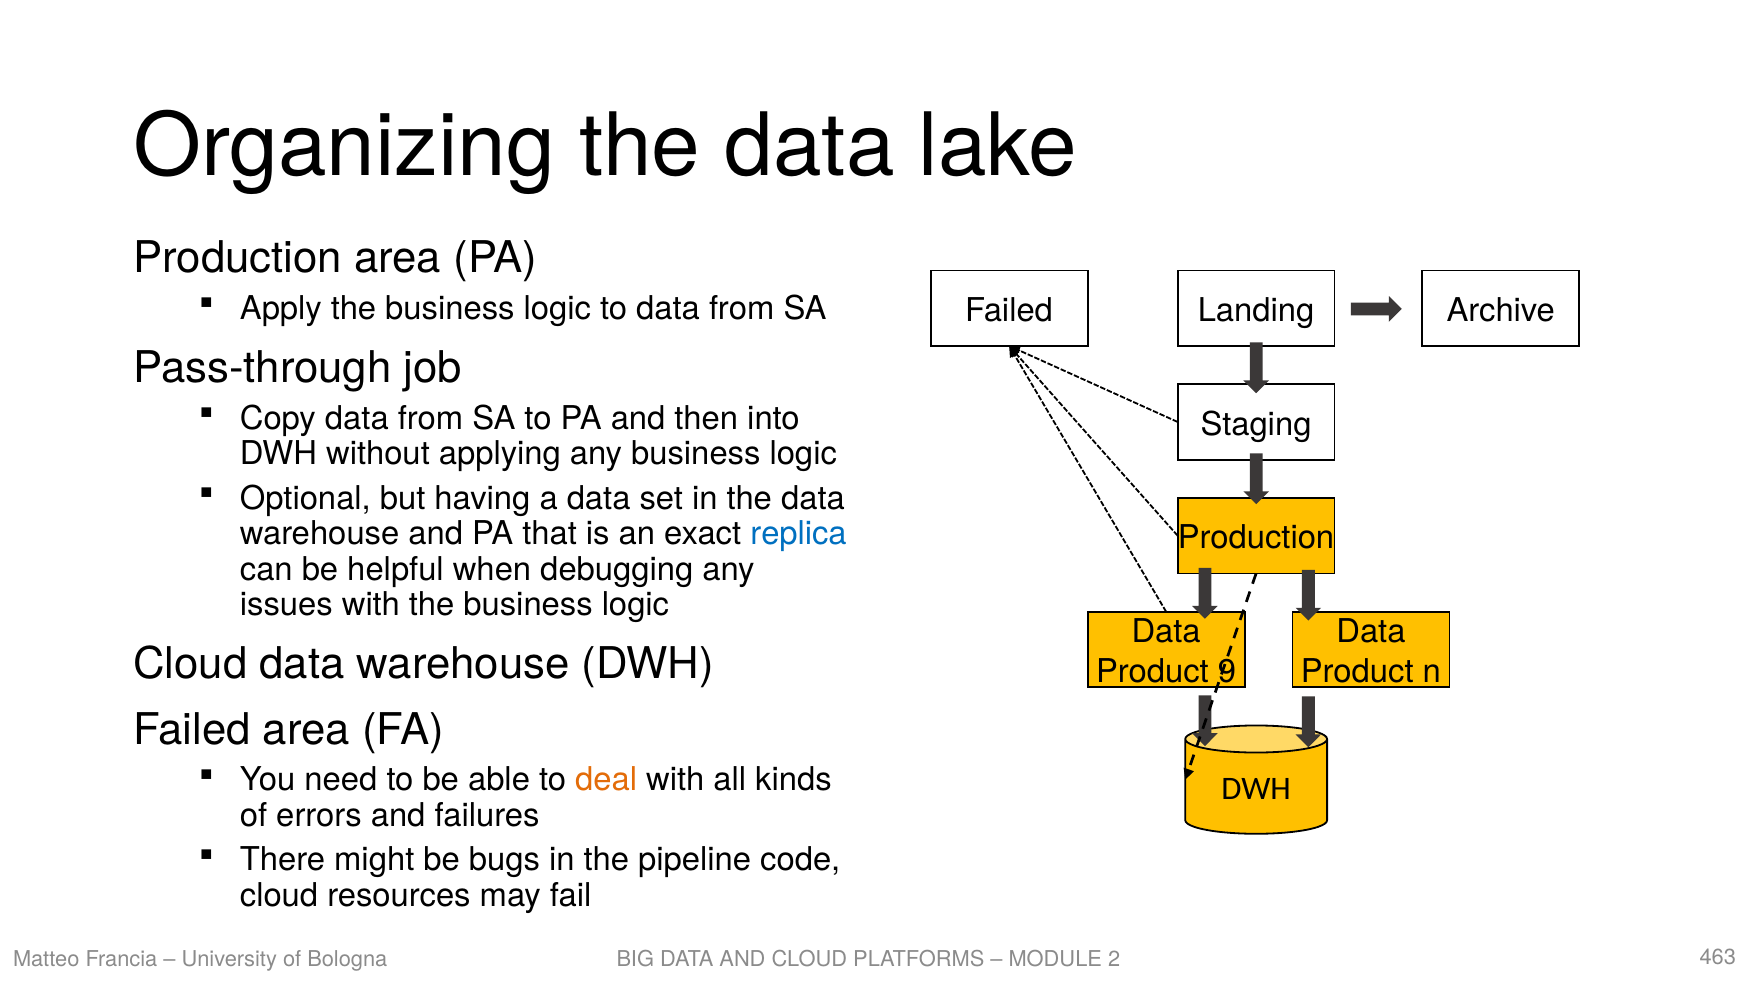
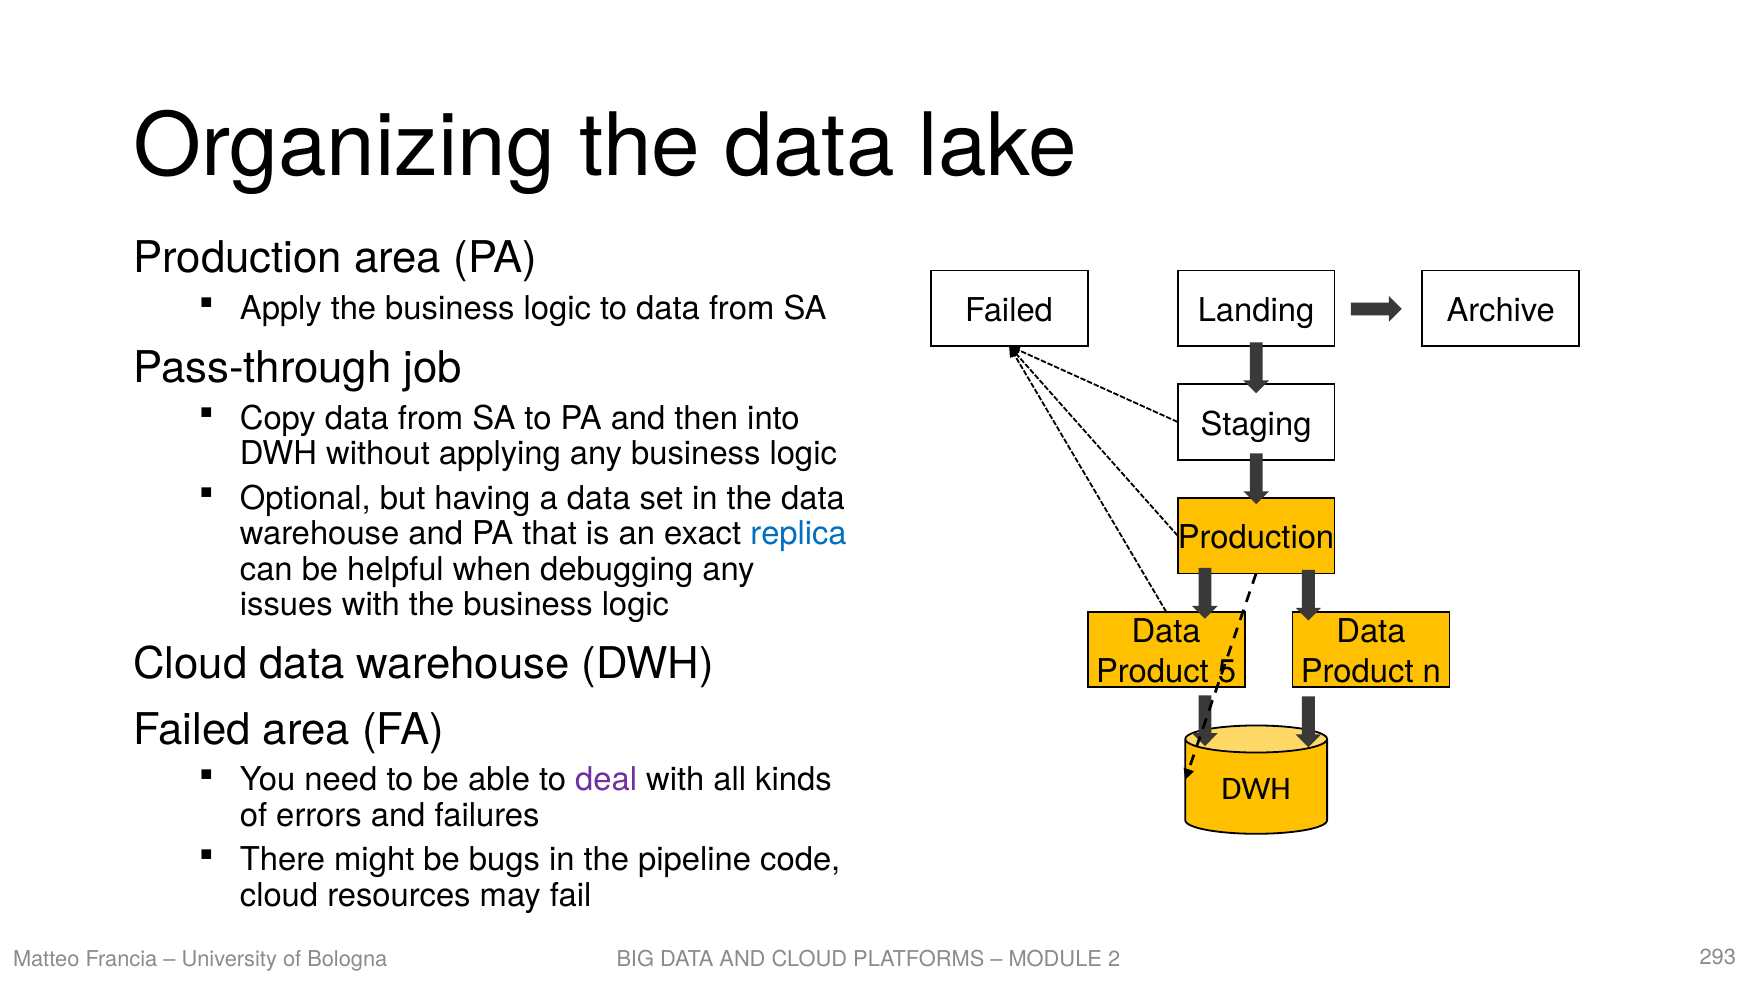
9: 9 -> 5 (1227, 671)
deal colour: orange -> purple (606, 780)
463: 463 -> 293 (1718, 957)
